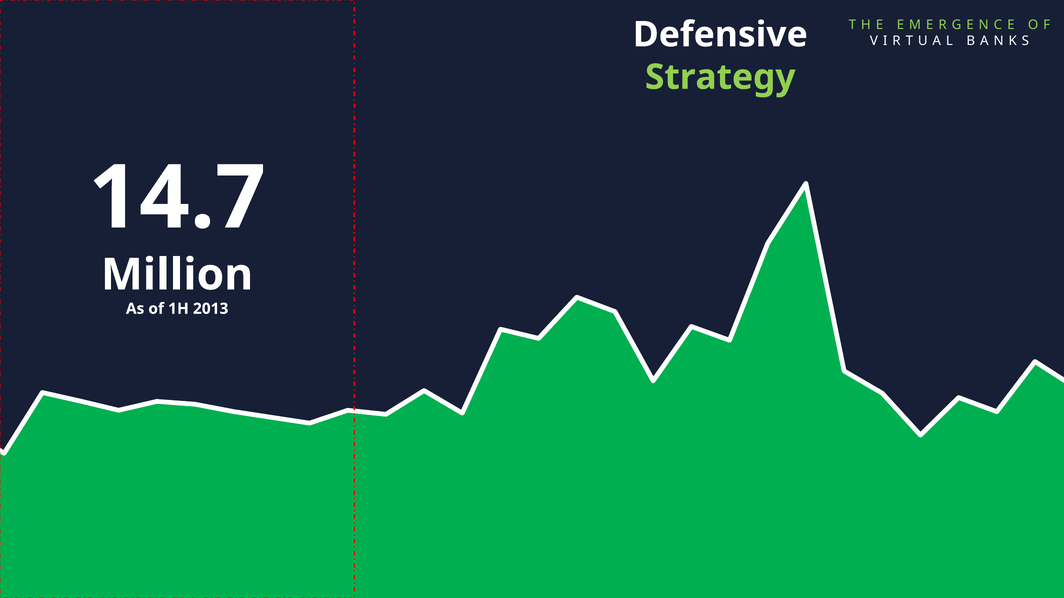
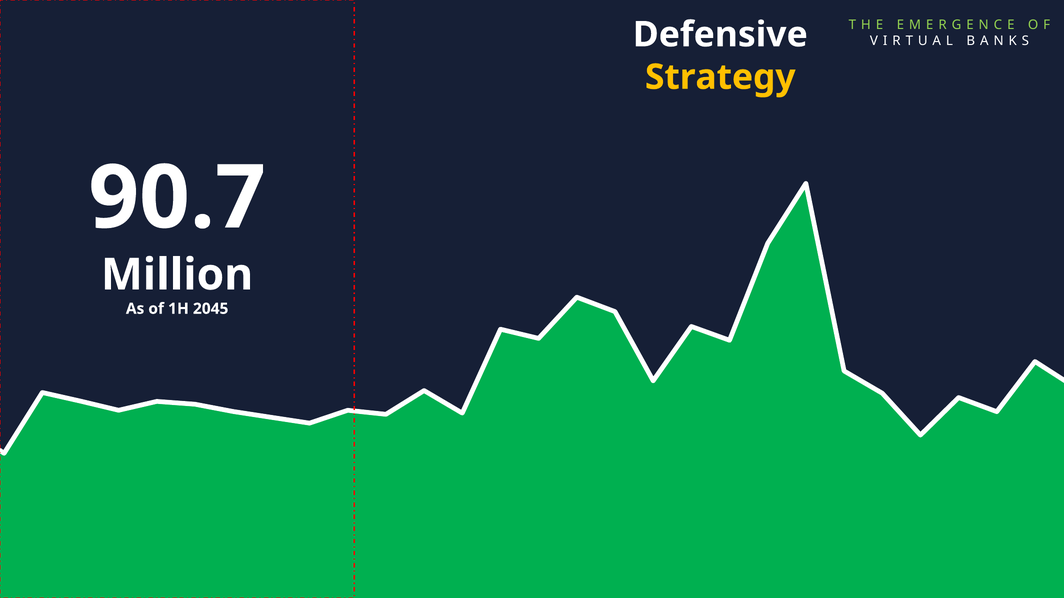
Strategy colour: light green -> yellow (720, 77)
14.7: 14.7 -> 90.7 (177, 198)
2013: 2013 -> 2045 (211, 309)
